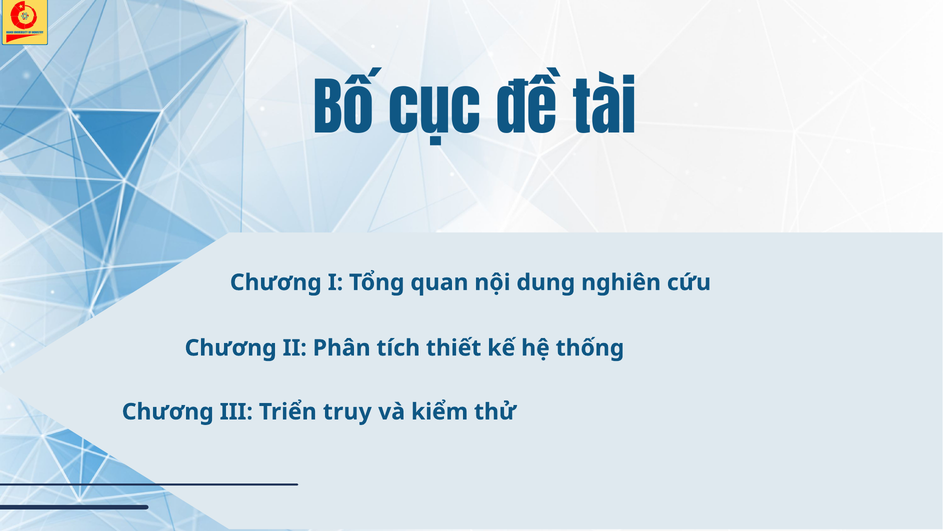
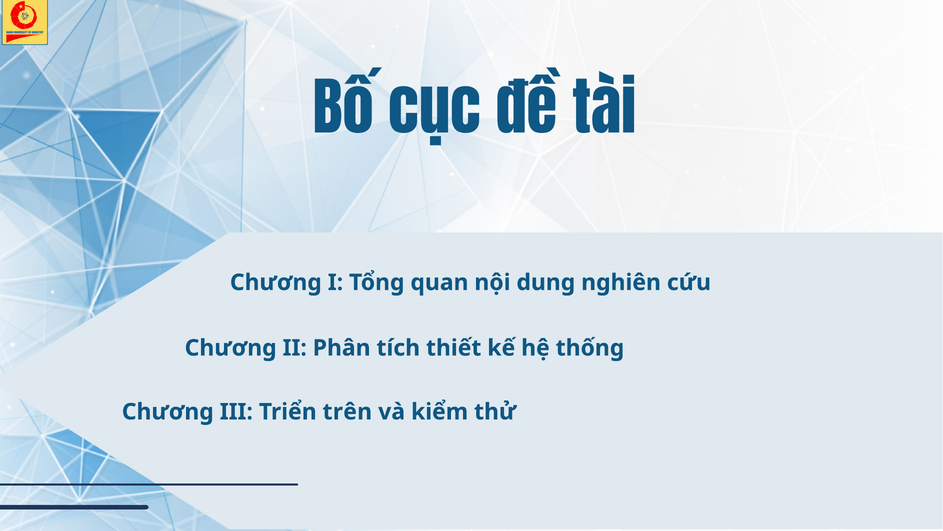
truy: truy -> trên (347, 411)
